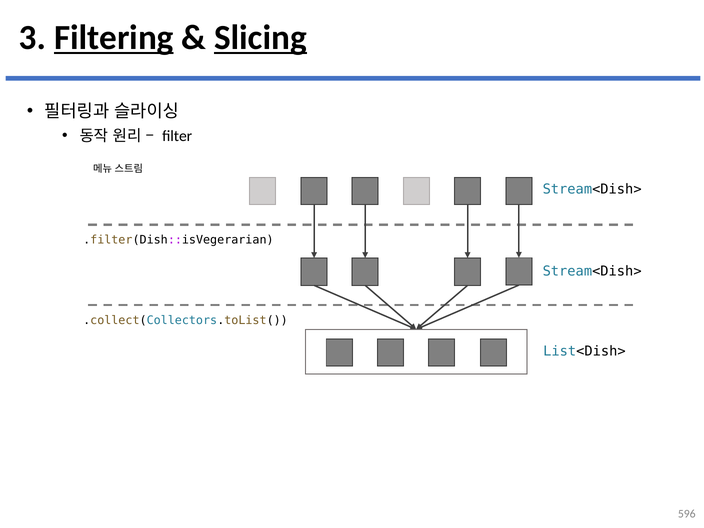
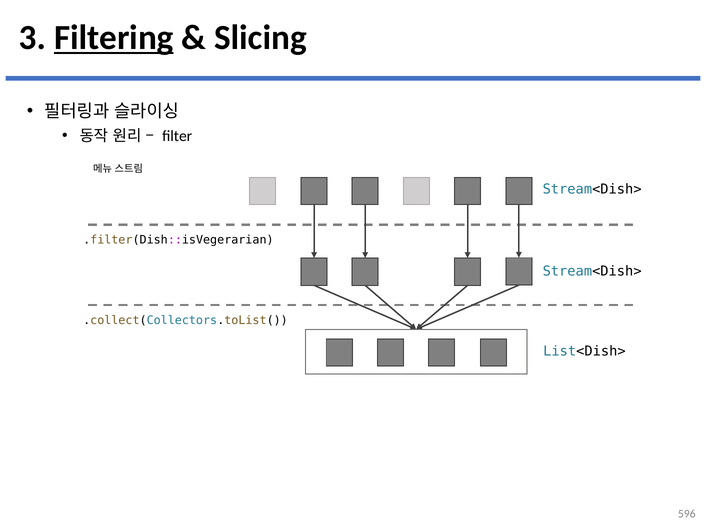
Slicing underline: present -> none (260, 38)
